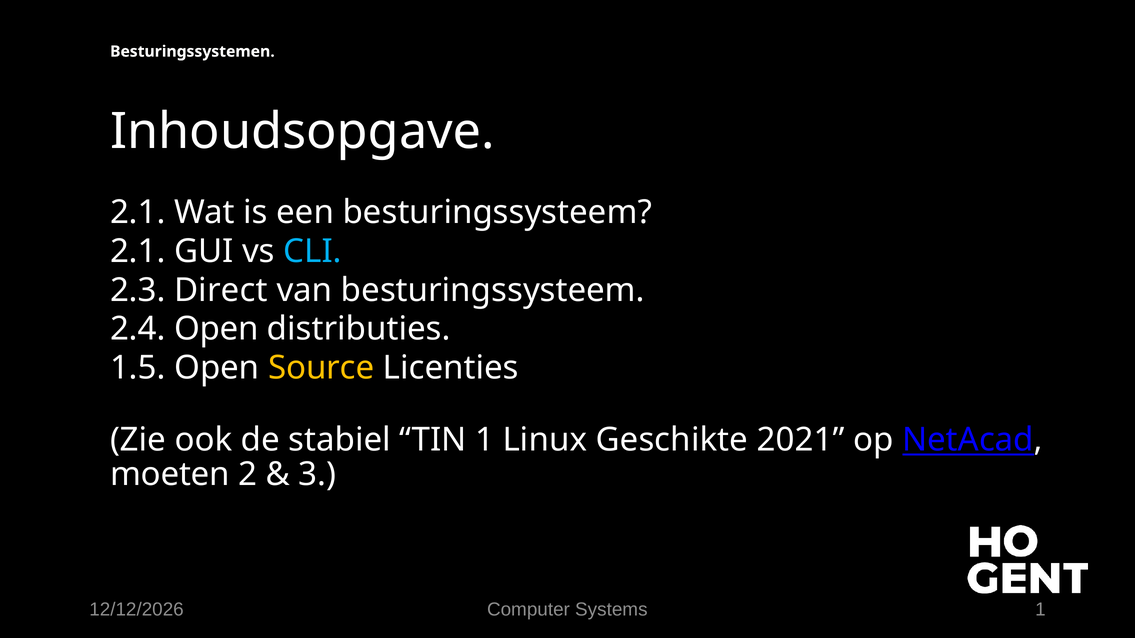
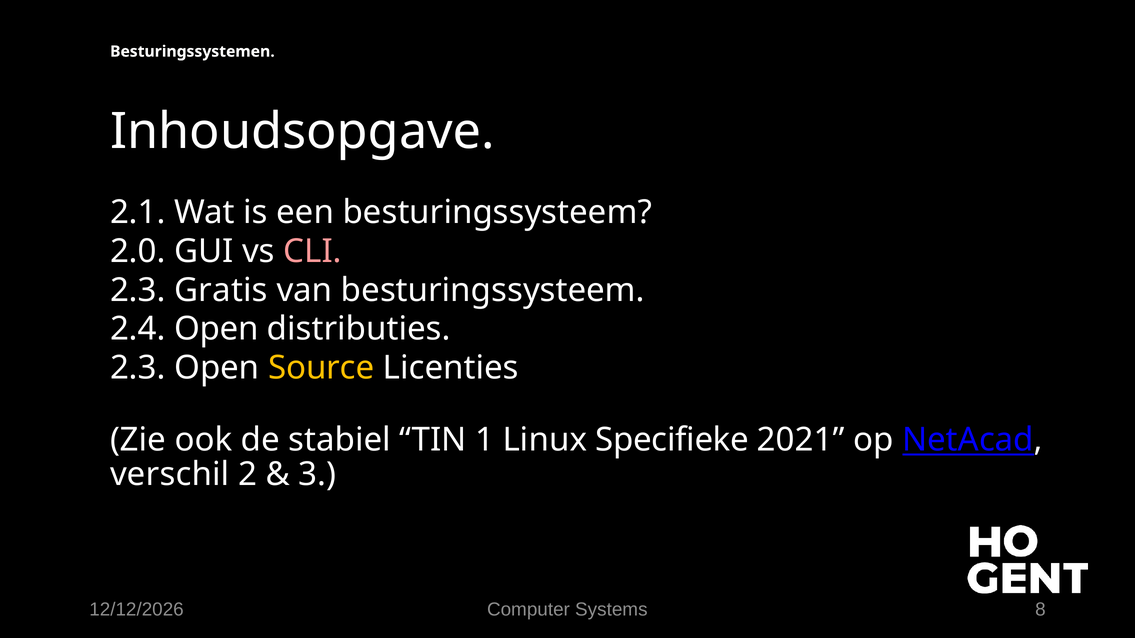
2.1: 2.1 -> 2.0 (138, 251)
CLI colour: light blue -> pink (313, 251)
Direct: Direct -> Gratis (221, 290)
1.5: 1.5 -> 2.3 (138, 368)
Geschikte: Geschikte -> Specifieke (672, 440)
moeten: moeten -> verschil (170, 475)
Systems 1: 1 -> 8 (1040, 610)
